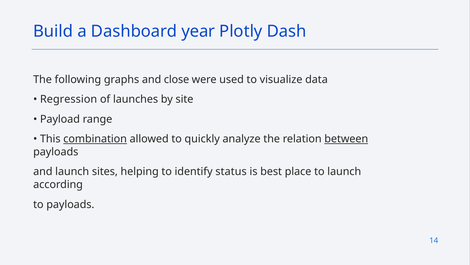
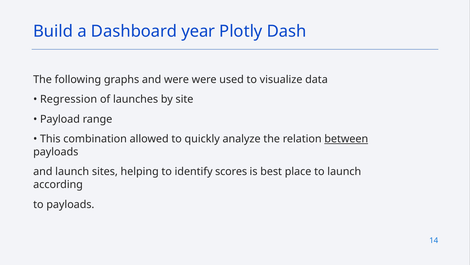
and close: close -> were (176, 79)
combination underline: present -> none (95, 139)
status: status -> scores (231, 171)
